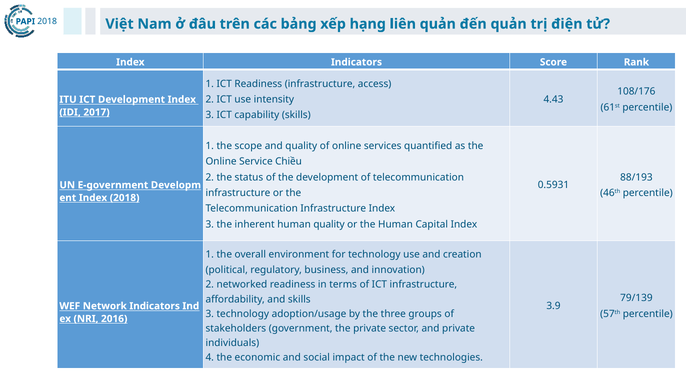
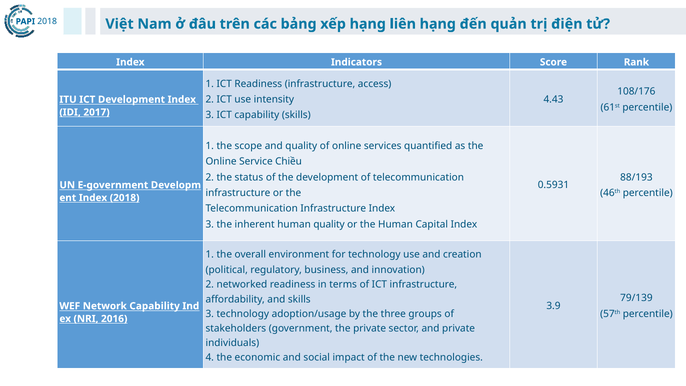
liên quản: quản -> hạng (438, 24)
Network Indicators: Indicators -> Capability (155, 306)
